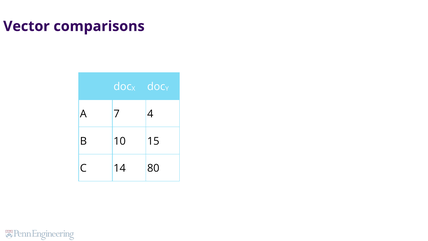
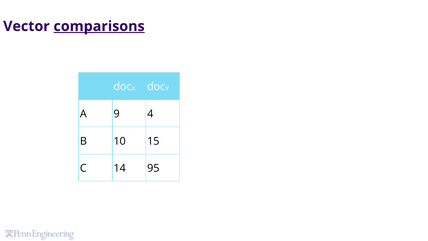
comparisons underline: none -> present (99, 26)
7: 7 -> 9 (117, 114)
80: 80 -> 95 (153, 168)
